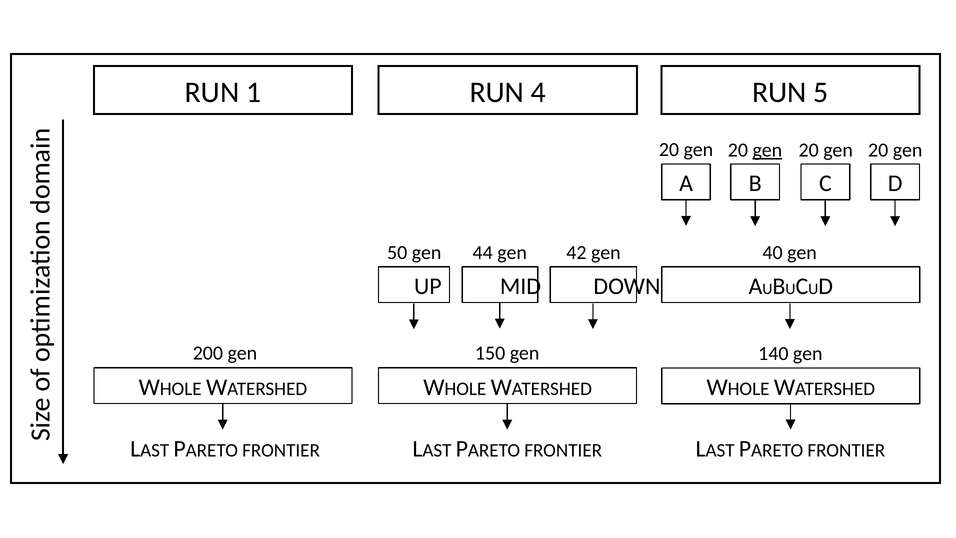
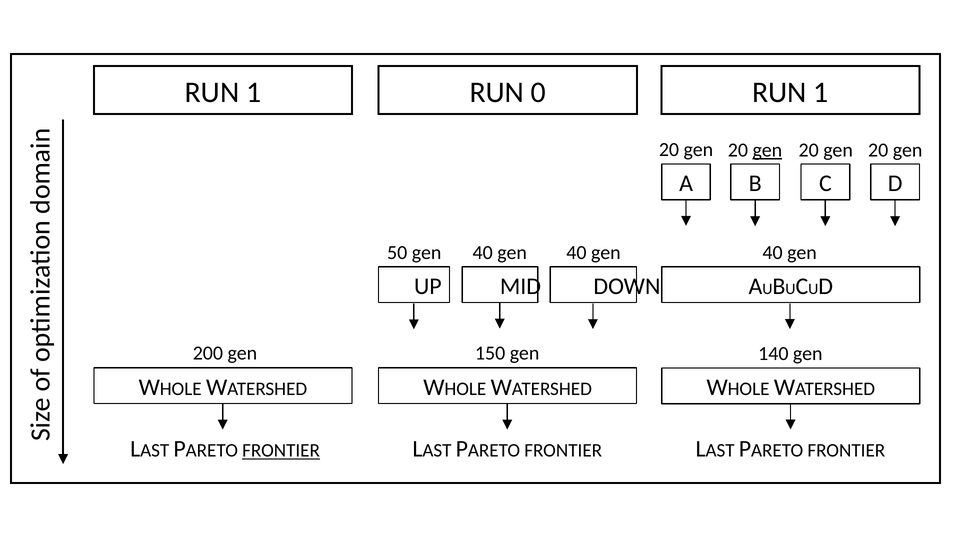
4: 4 -> 0 (538, 92)
5: 5 -> 1 (821, 92)
50 gen 44: 44 -> 40 (483, 252)
42: 42 -> 40 (576, 252)
FRONTIER underline: none -> present (281, 450)
